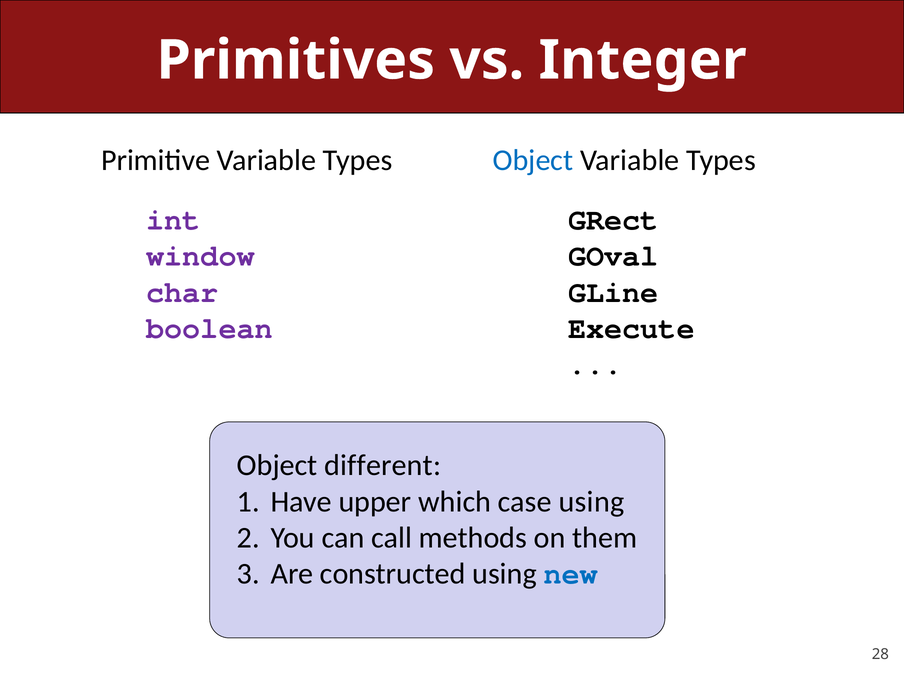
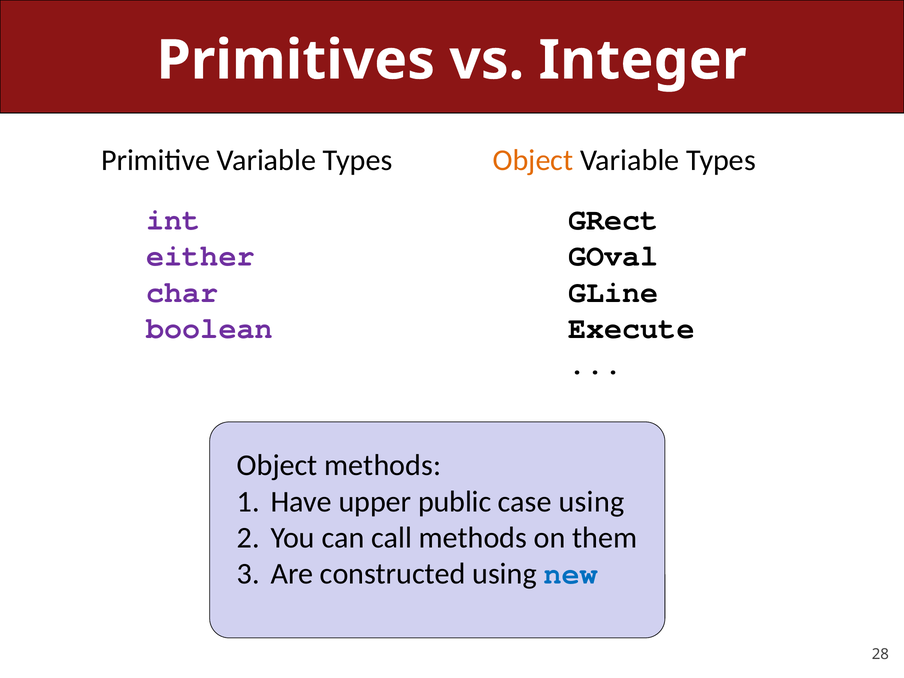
Object colour: blue -> orange (533, 160)
window: window -> either (200, 256)
Object different: different -> methods (383, 466)
which: which -> public (455, 502)
